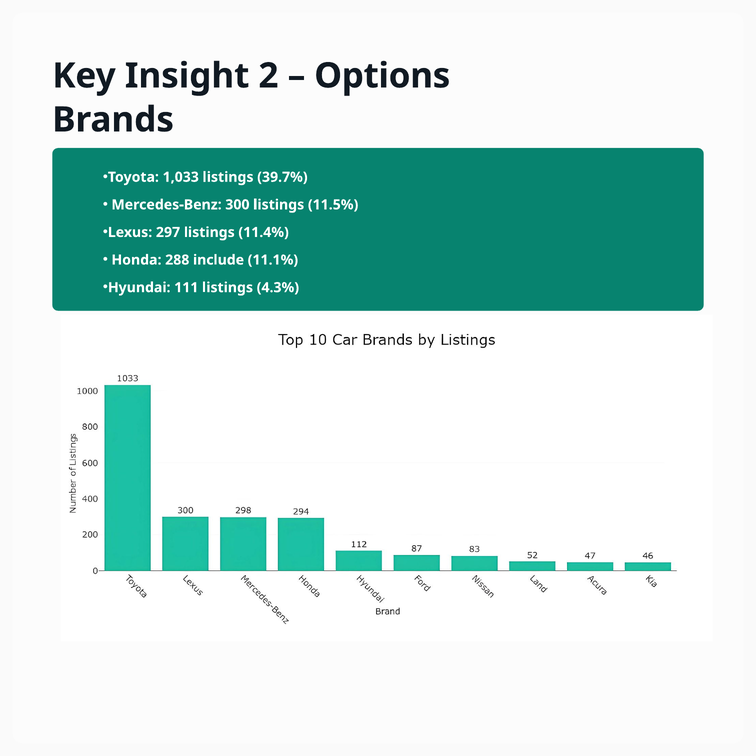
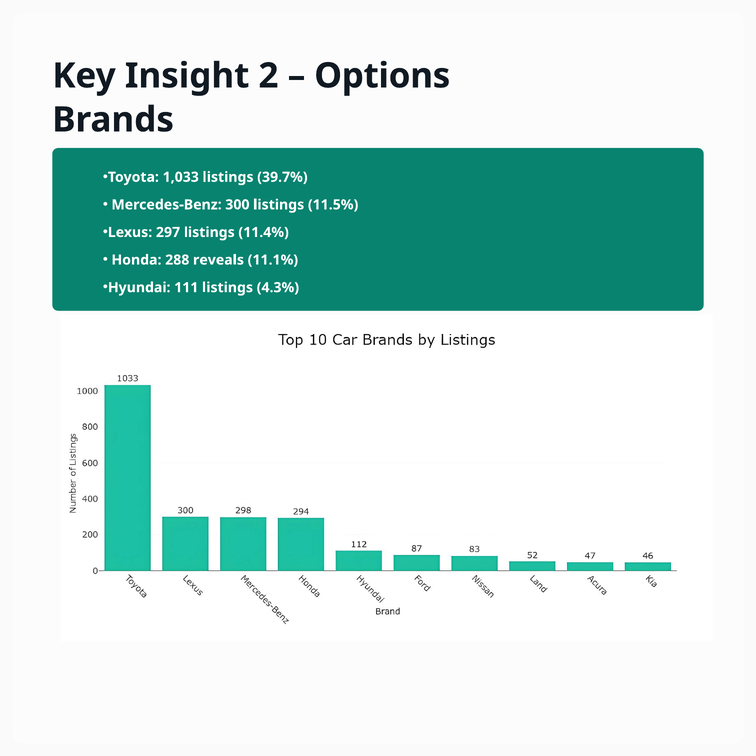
include: include -> reveals (219, 260)
